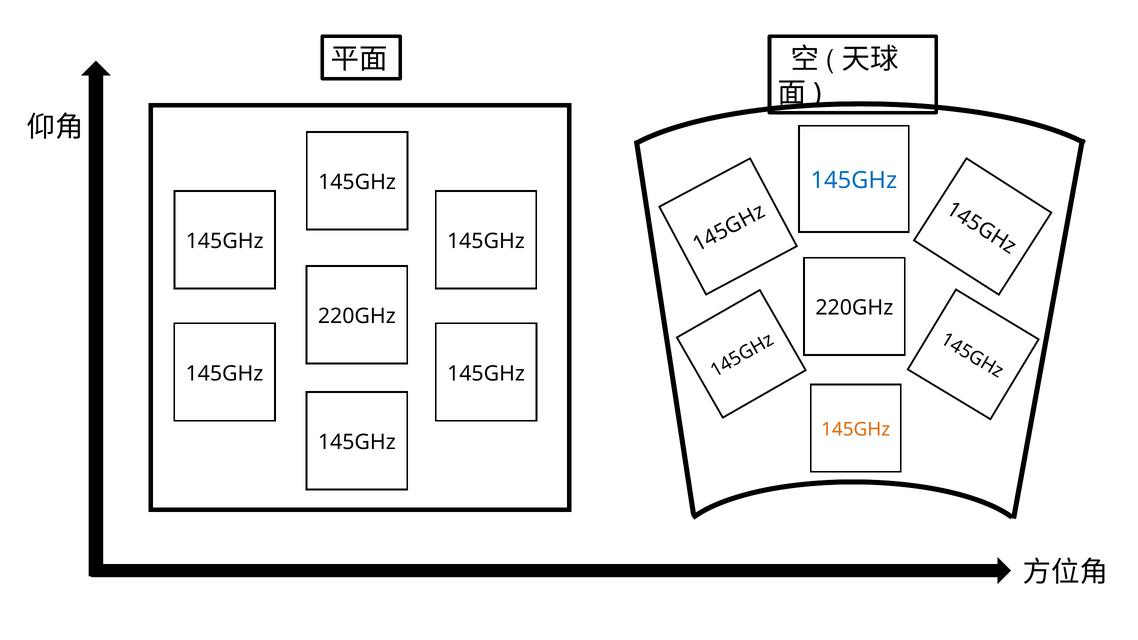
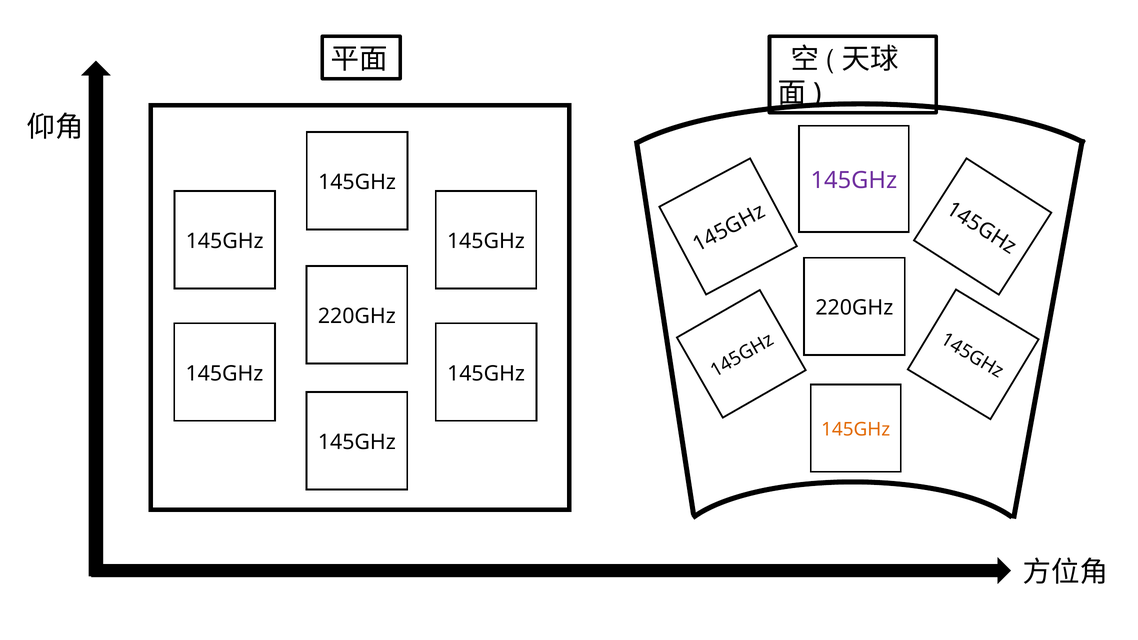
145GHz colour: blue -> purple (854, 181)
